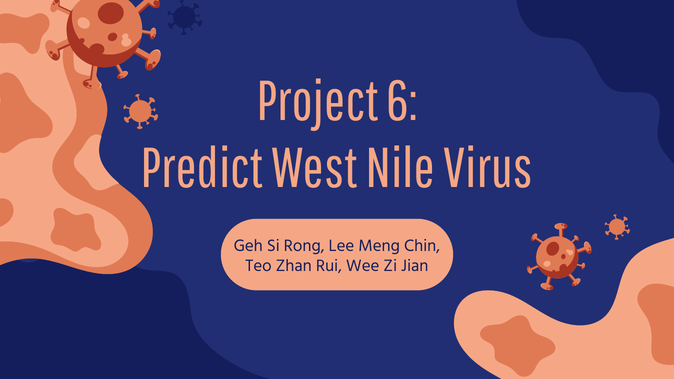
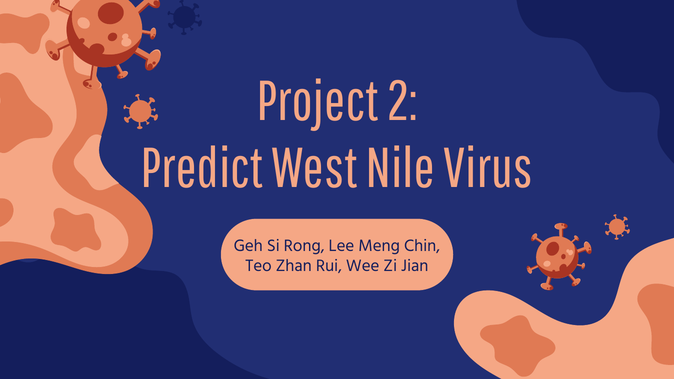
6: 6 -> 2 (402, 102)
